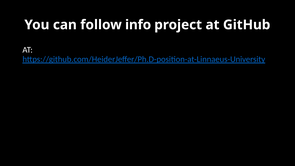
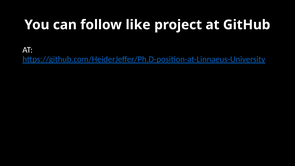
info: info -> like (138, 25)
